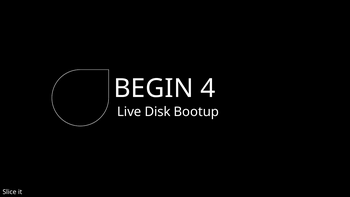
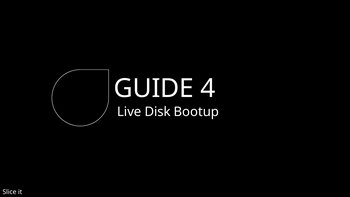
BEGIN: BEGIN -> GUIDE (154, 88)
